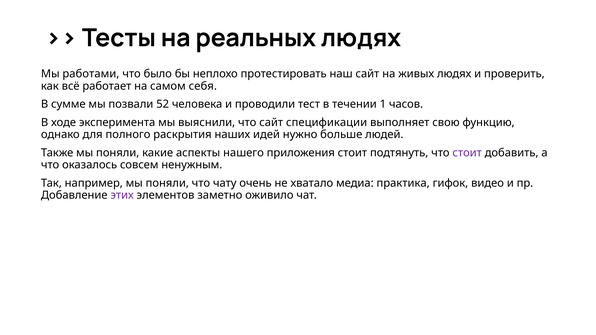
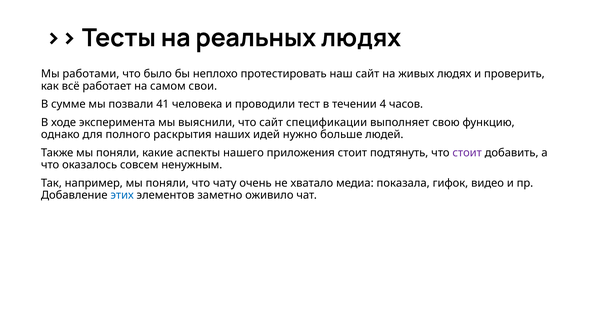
себя: себя -> свои (203, 86)
52: 52 -> 41 (163, 104)
1: 1 -> 4 (383, 104)
практика: практика -> показала (403, 183)
этих colour: purple -> blue (122, 195)
